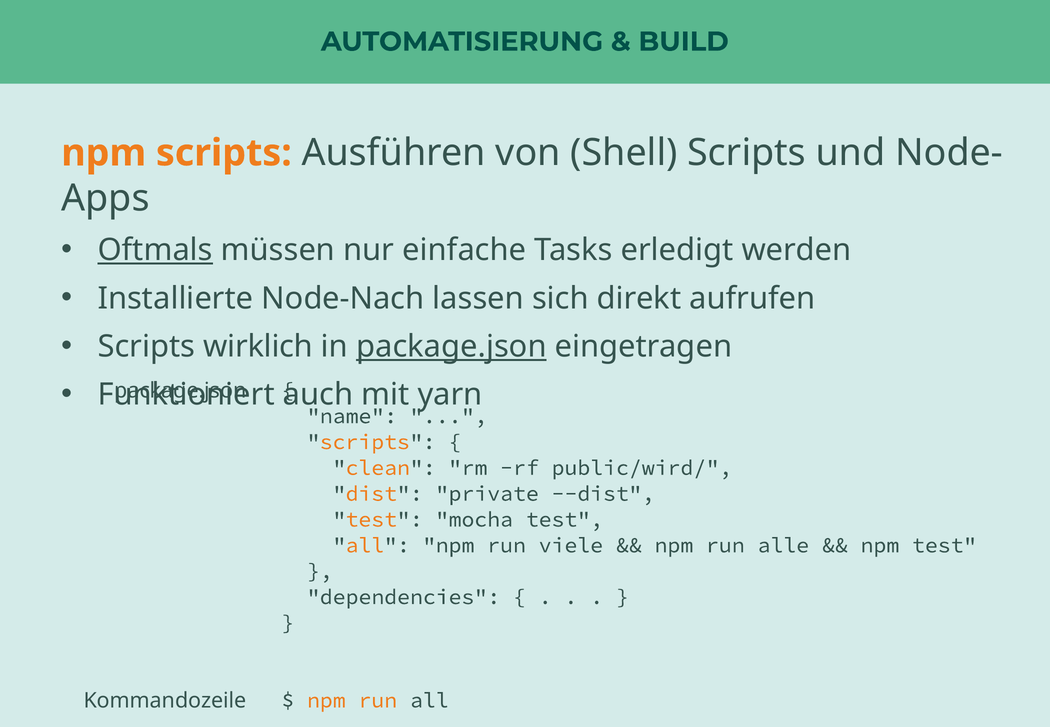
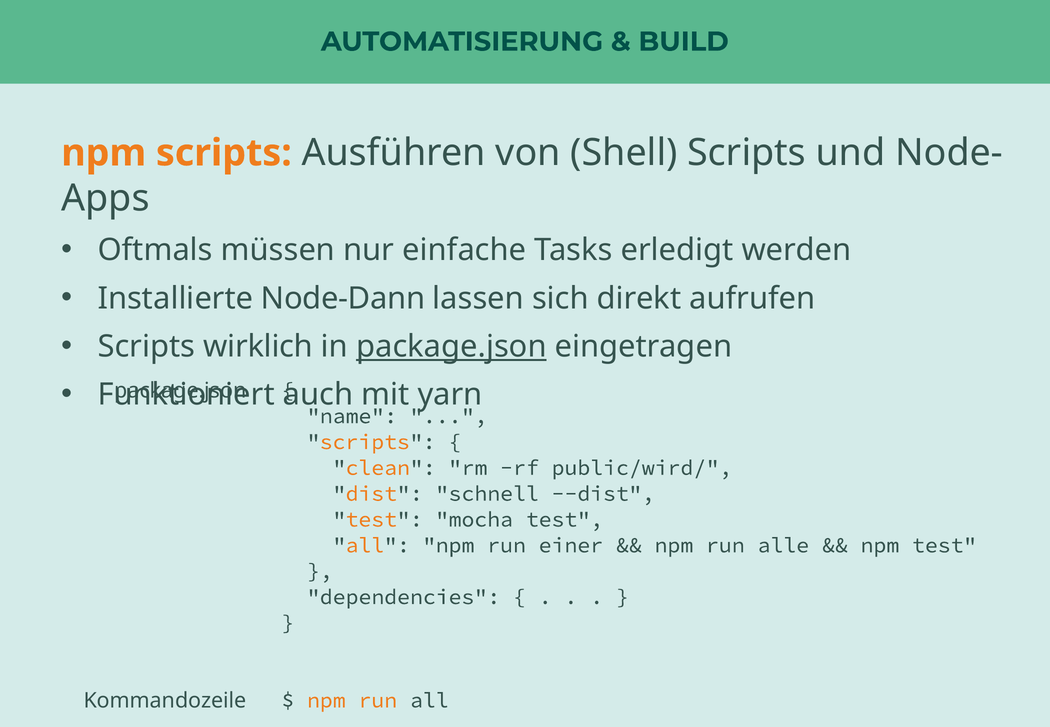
Oftmals underline: present -> none (155, 250)
Node-Nach: Node-Nach -> Node-Dann (343, 298)
private: private -> schnell (487, 494)
viele: viele -> einer (571, 545)
